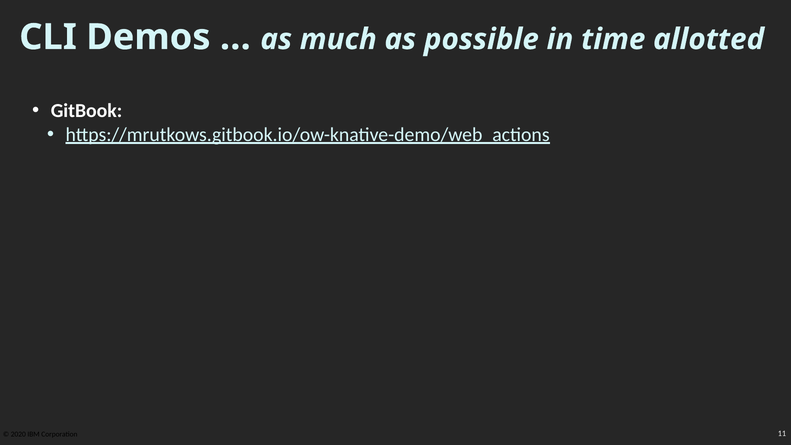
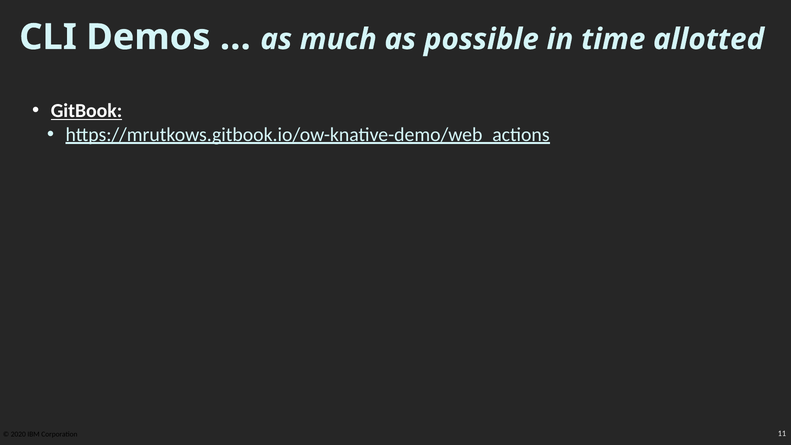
GitBook underline: none -> present (86, 111)
